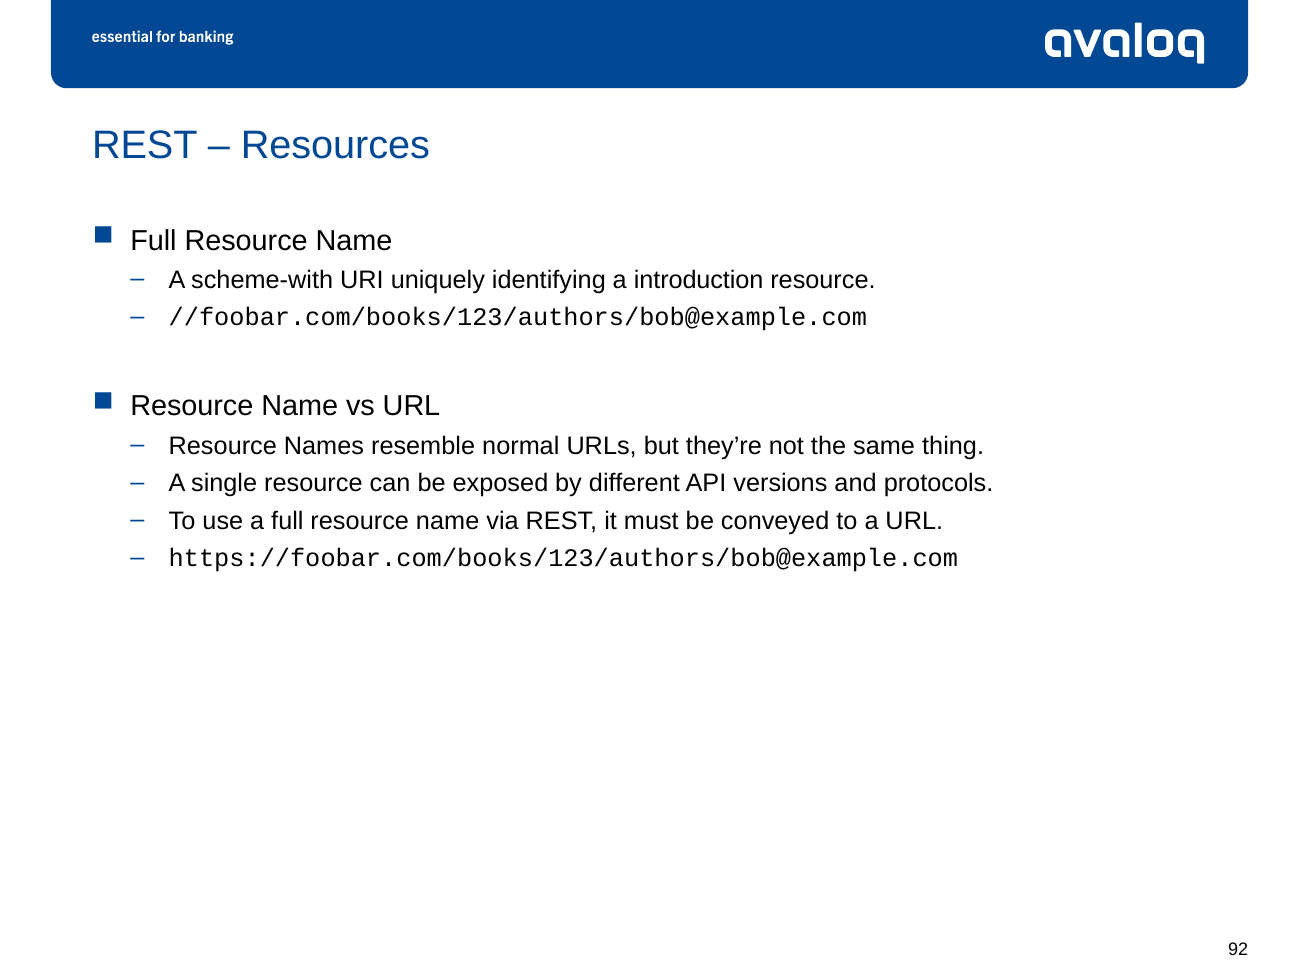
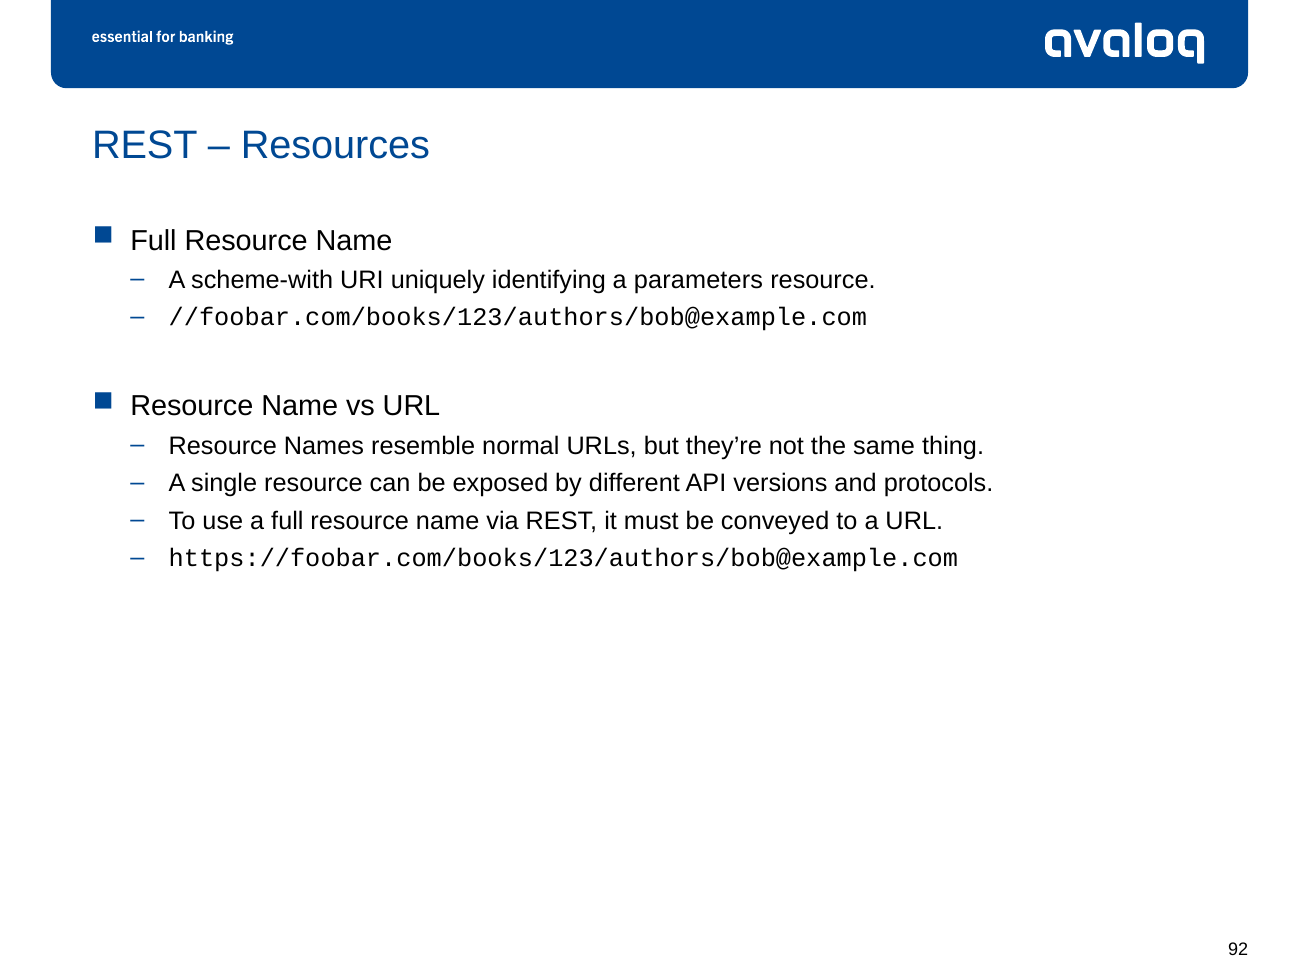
introduction: introduction -> parameters (698, 280)
